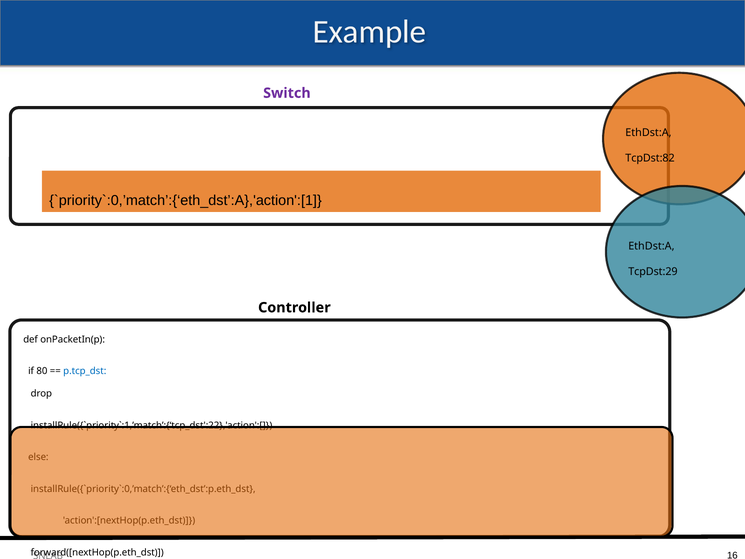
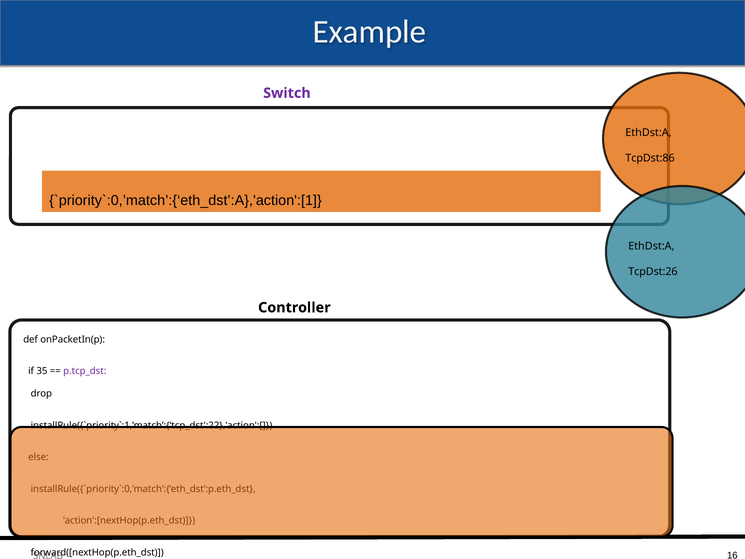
TcpDst:82: TcpDst:82 -> TcpDst:86 (650, 158)
TcpDst:29: TcpDst:29 -> TcpDst:26 (653, 271)
80: 80 -> 35 (42, 371)
p.tcp_dst colour: blue -> purple (85, 371)
